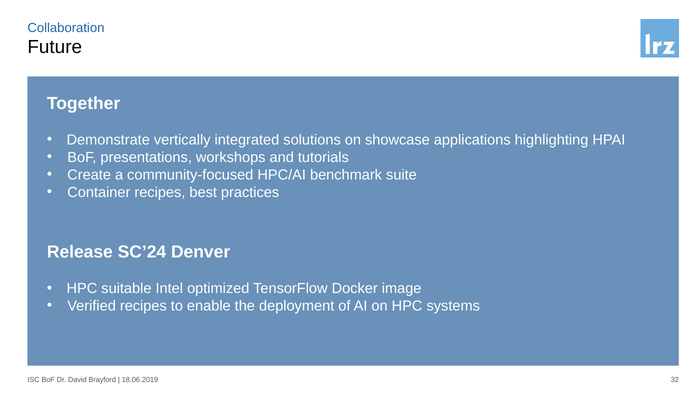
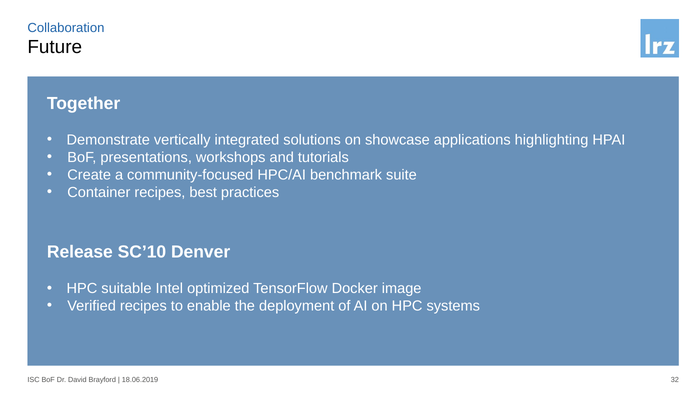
SC’24: SC’24 -> SC’10 (142, 252)
